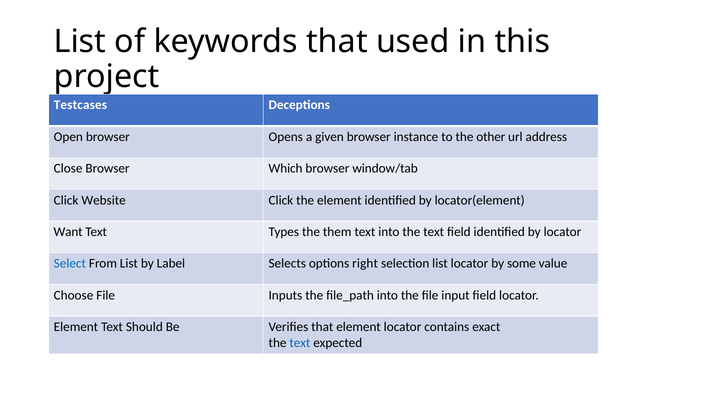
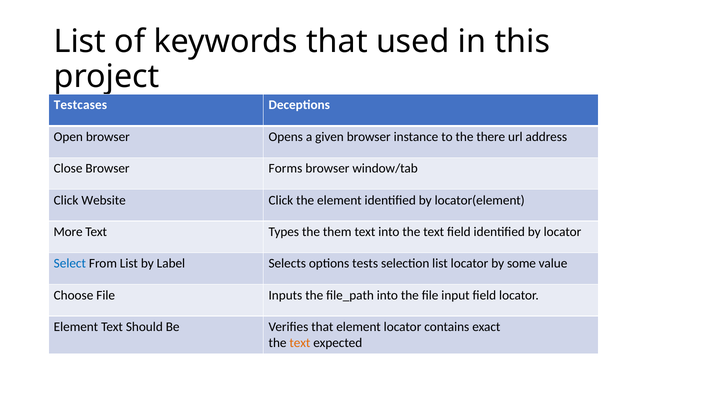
other: other -> there (491, 137)
Which: Which -> Forms (285, 168)
Want: Want -> More (68, 232)
right: right -> tests (365, 263)
text colour: blue -> orange (300, 343)
